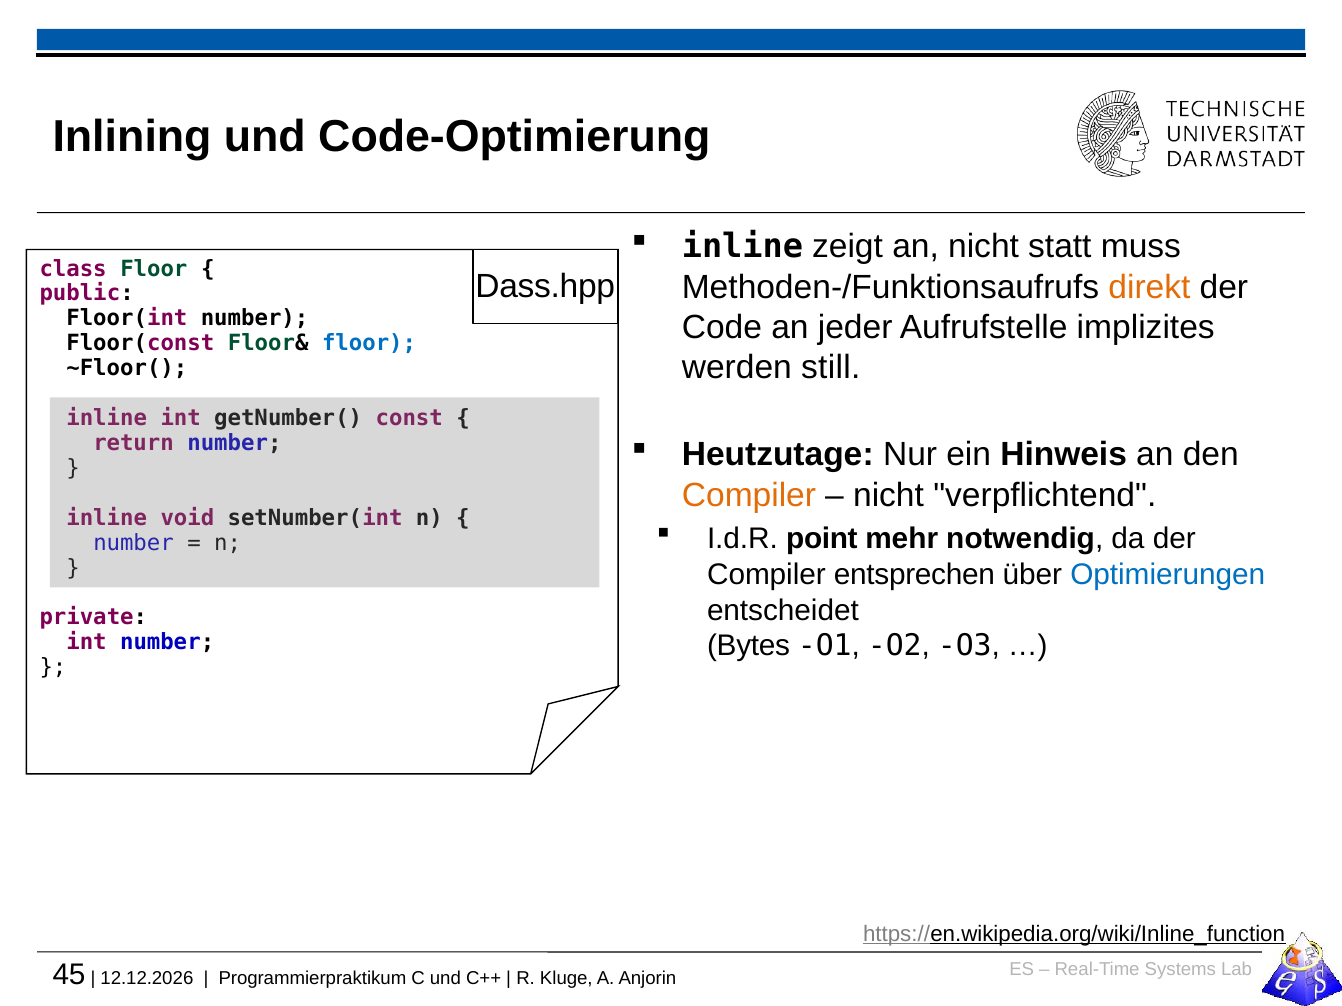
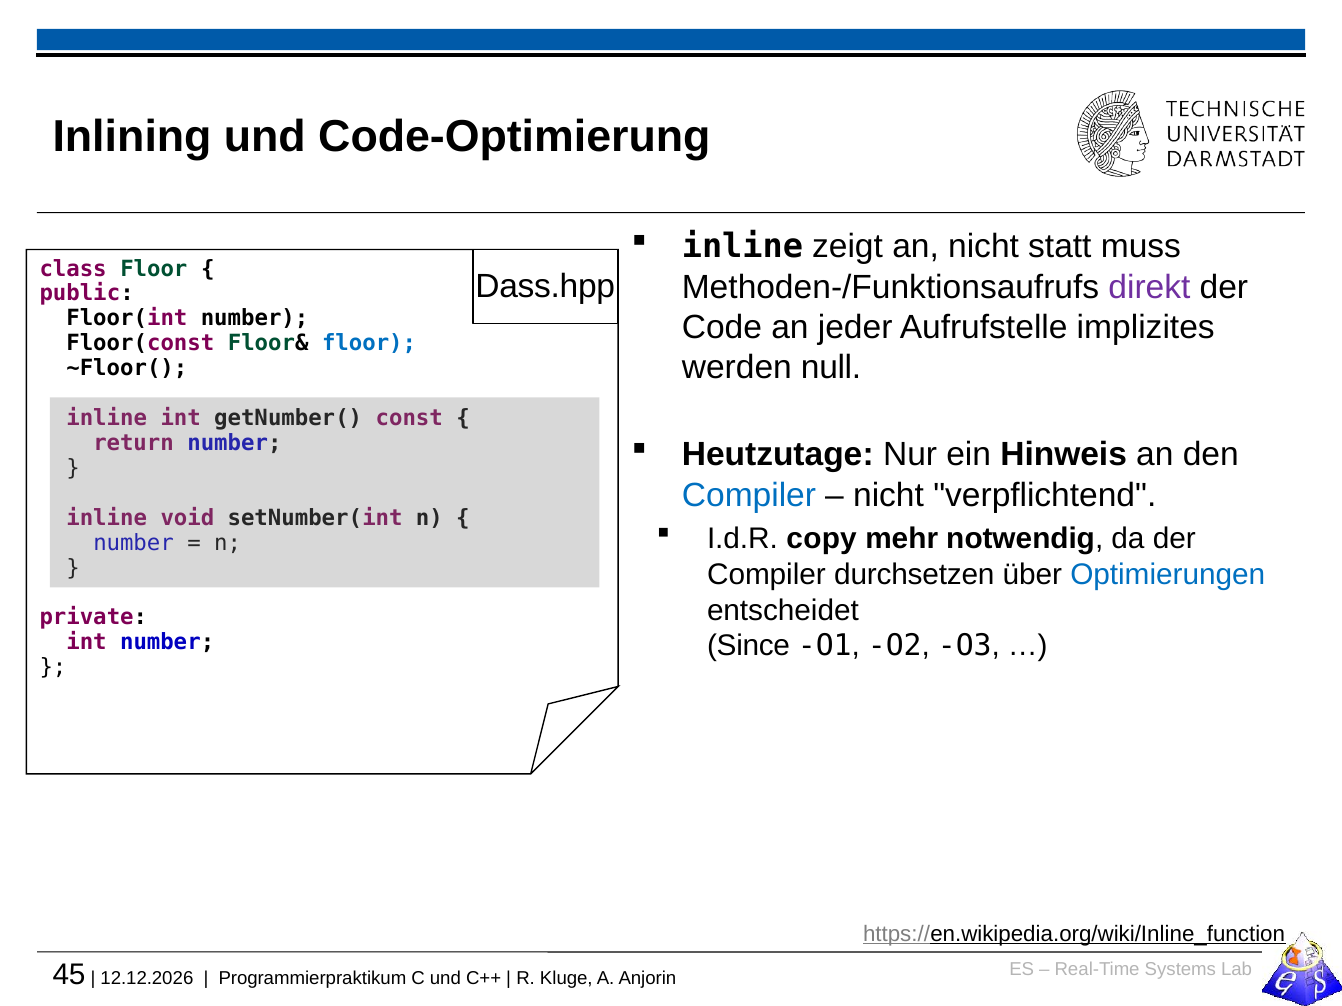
direkt colour: orange -> purple (1149, 287)
still: still -> null (831, 368)
Compiler colour: orange -> blue (749, 495)
point: point -> copy (822, 539)
entsprechen: entsprechen -> durchsetzen (914, 575)
Bytes: Bytes -> Since (749, 646)
